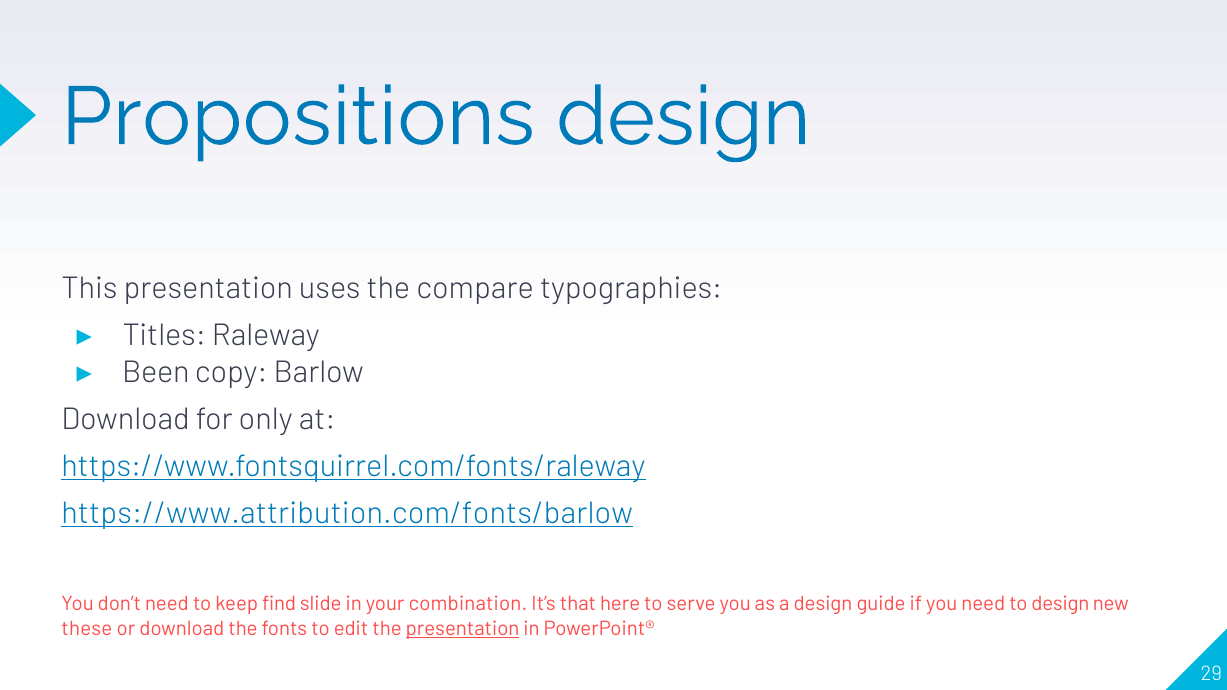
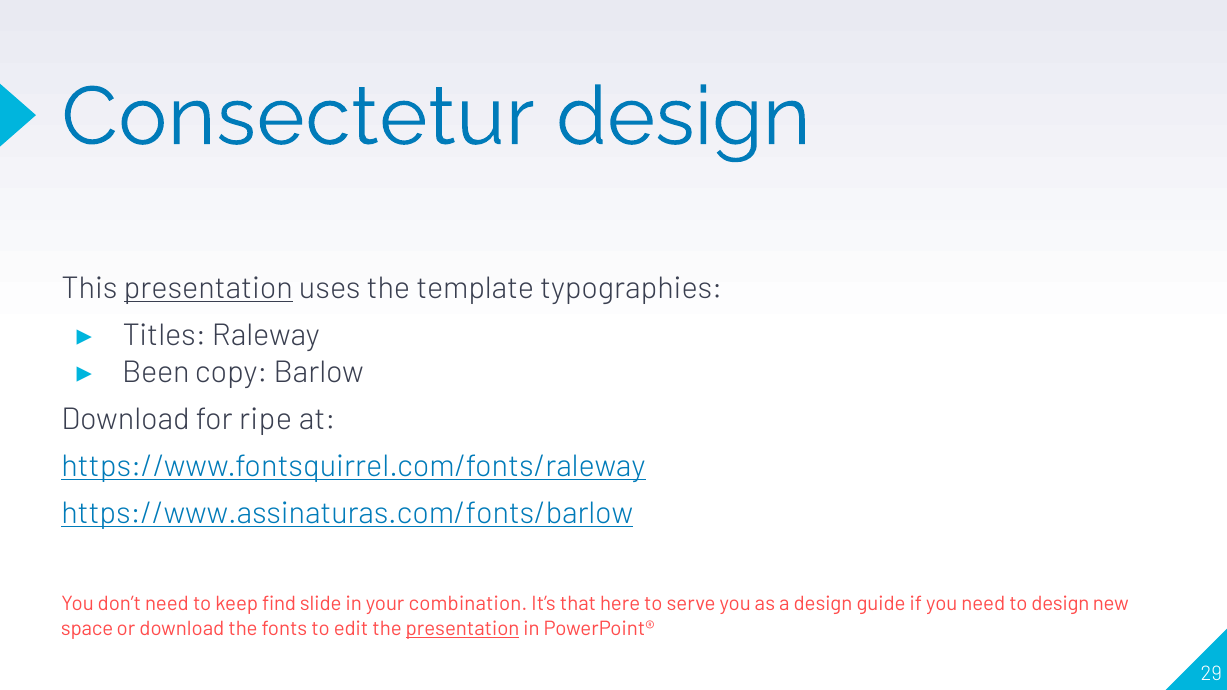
Propositions: Propositions -> Consectetur (298, 117)
presentation underline: none -> present (208, 288)
compare: compare -> template (475, 288)
only: only -> ripe (266, 419)
https://www.attribution.com/fonts/barlow: https://www.attribution.com/fonts/barlow -> https://www.assinaturas.com/fonts/barlow (347, 513)
these: these -> space (87, 629)
